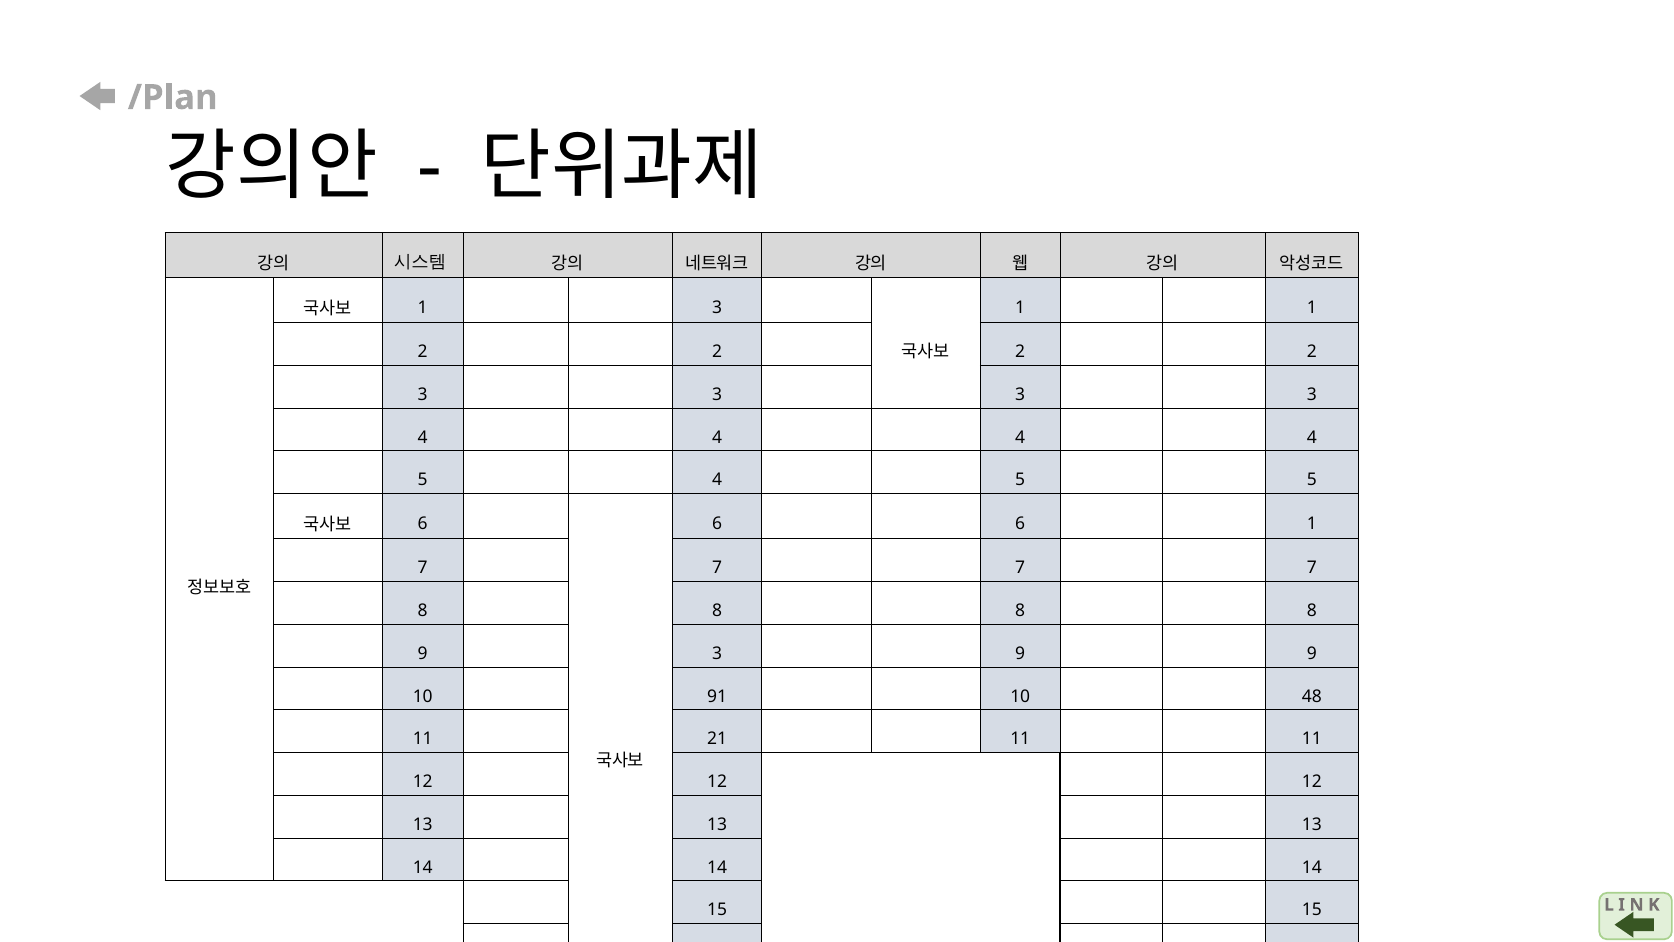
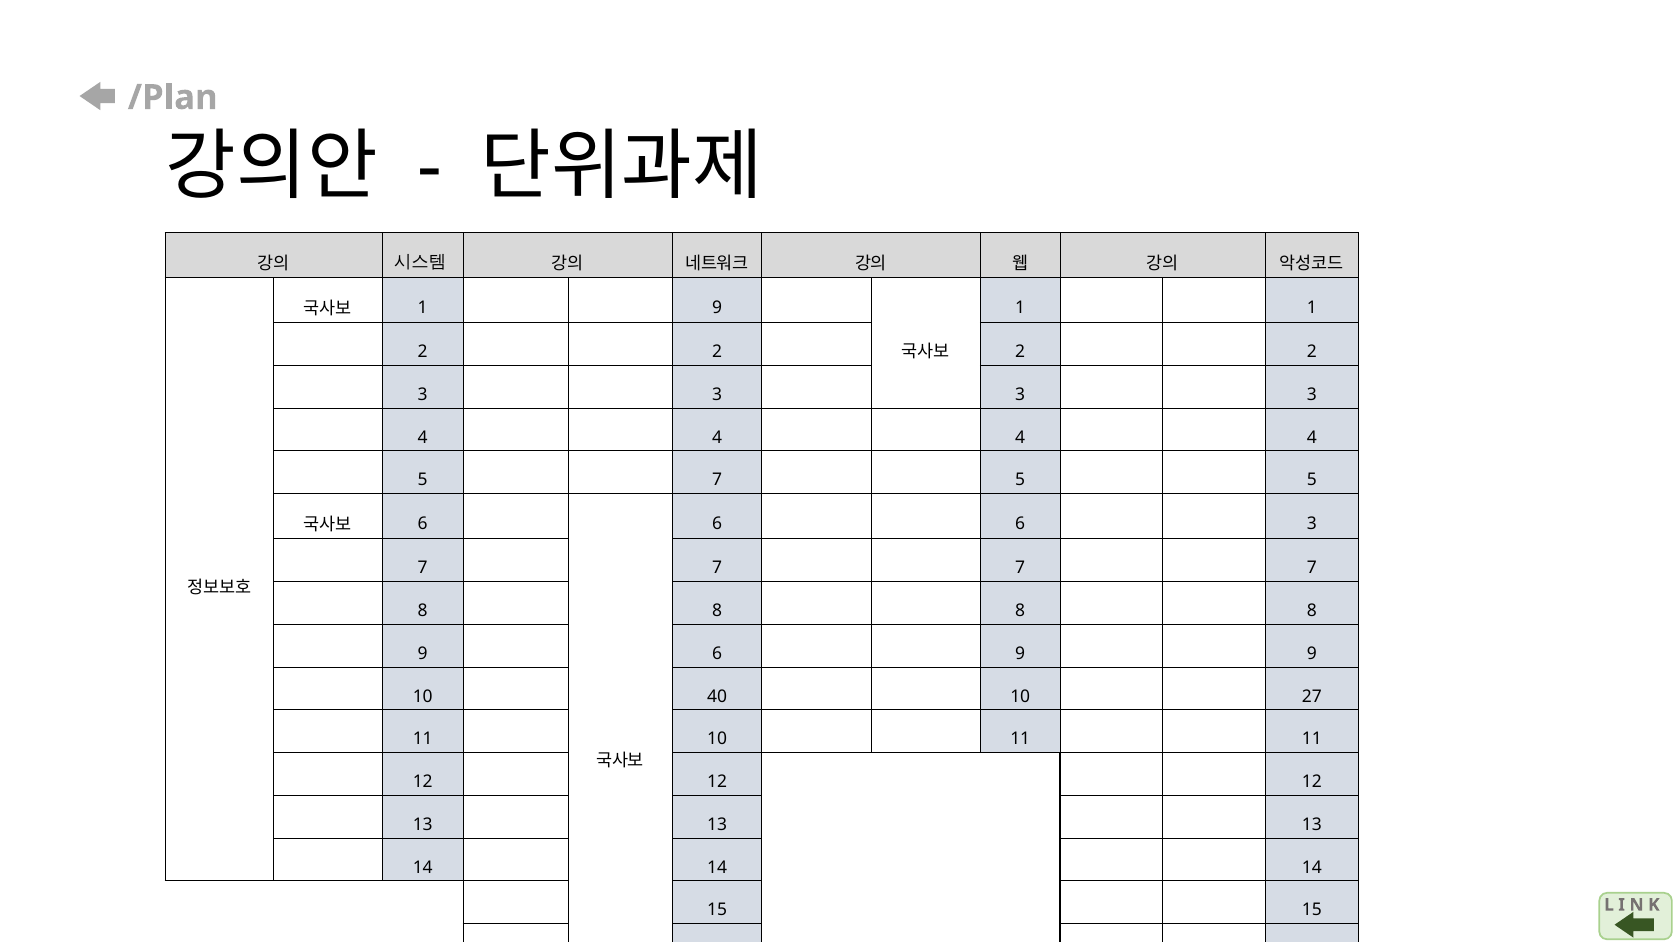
1 3: 3 -> 9 (717, 308)
5 4: 4 -> 7 (717, 480)
6 1: 1 -> 3 (1312, 524)
9 3: 3 -> 6 (717, 653)
91: 91 -> 40 (717, 696)
48: 48 -> 27 (1312, 696)
11 21: 21 -> 10 (717, 739)
